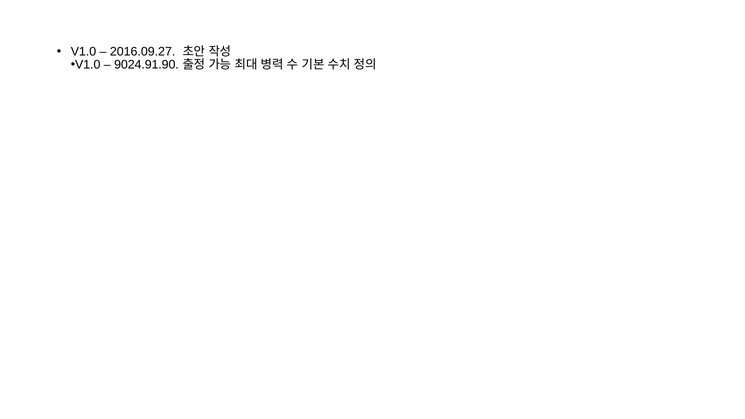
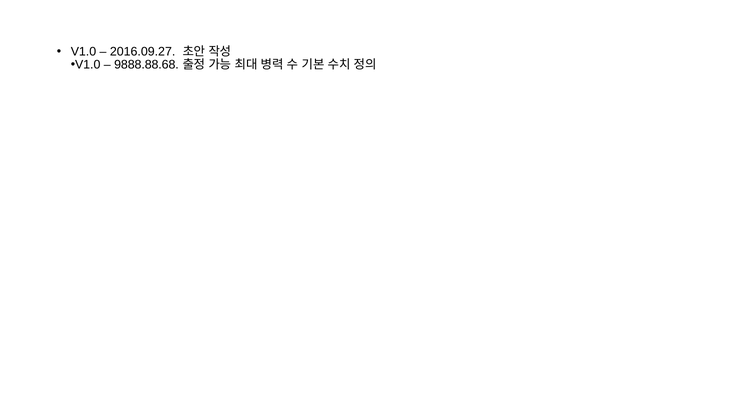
9024.91.90: 9024.91.90 -> 9888.88.68 (146, 65)
